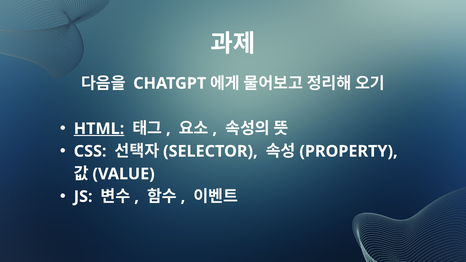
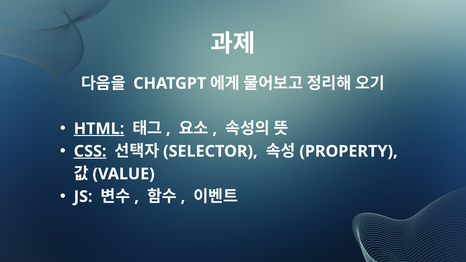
CSS underline: none -> present (90, 151)
